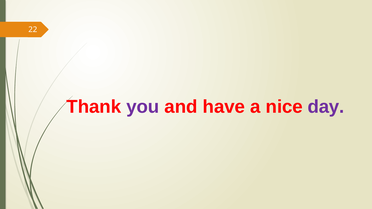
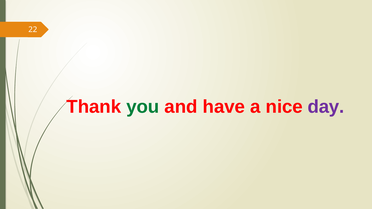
you colour: purple -> green (143, 107)
